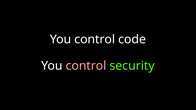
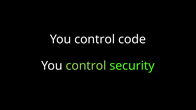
control colour: pink -> light green (86, 66)
